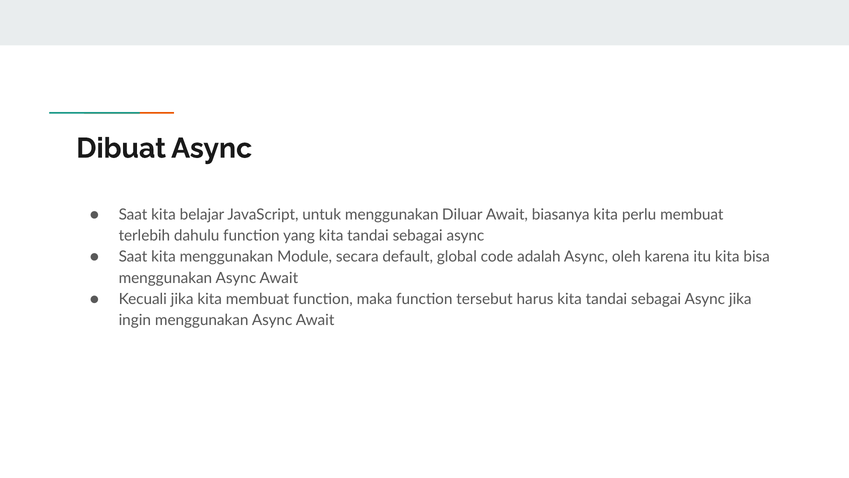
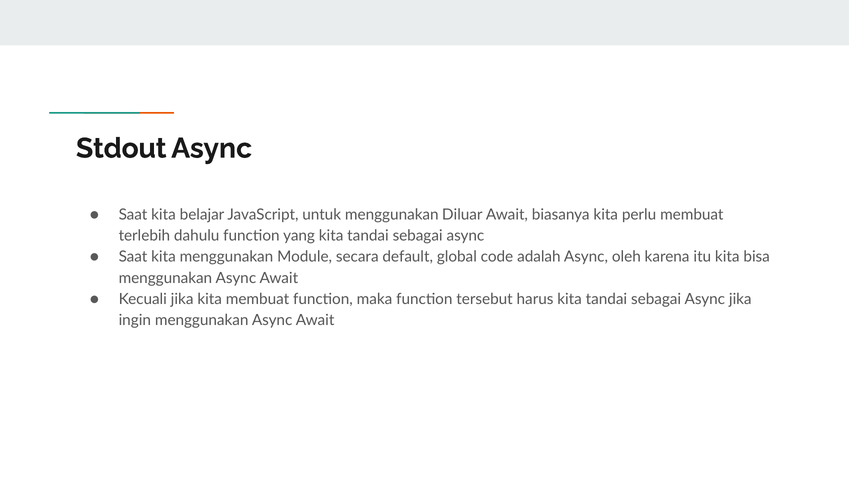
Dibuat: Dibuat -> Stdout (121, 148)
